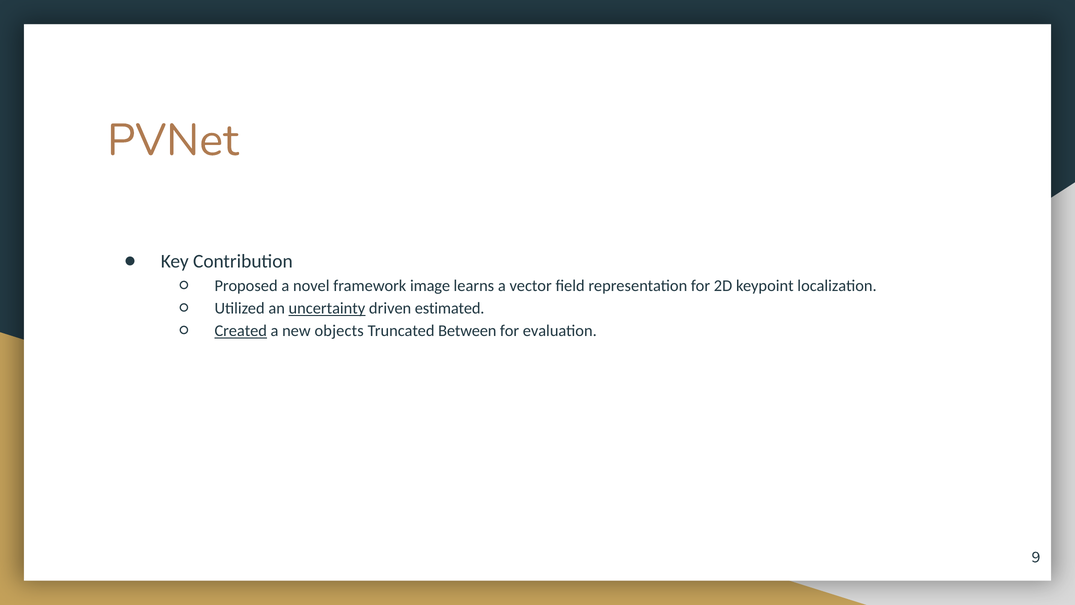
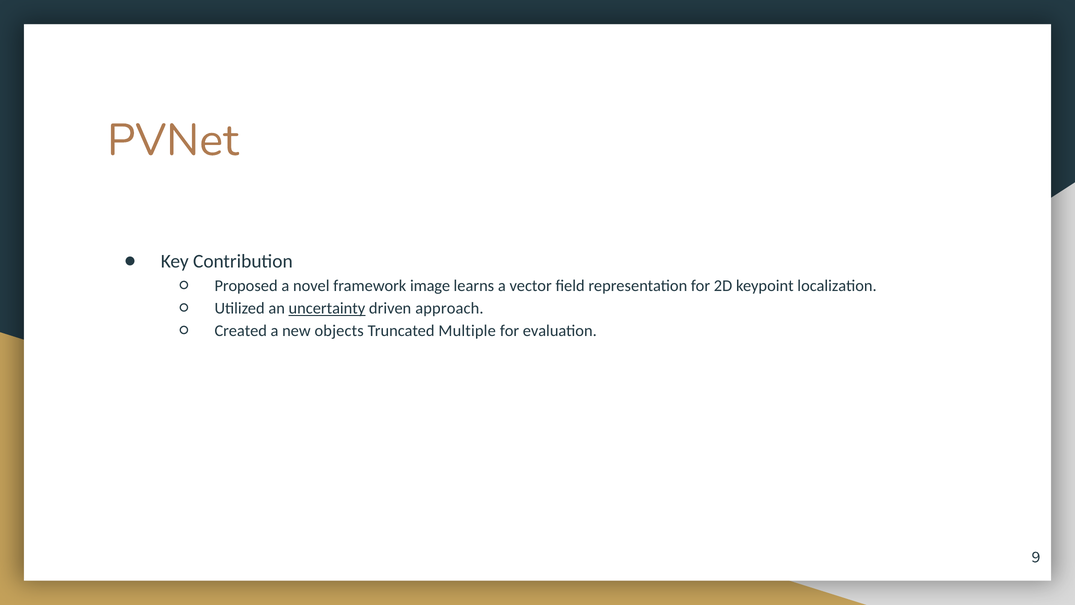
estimated: estimated -> approach (449, 308)
Created underline: present -> none (241, 331)
Between: Between -> Multiple (467, 331)
